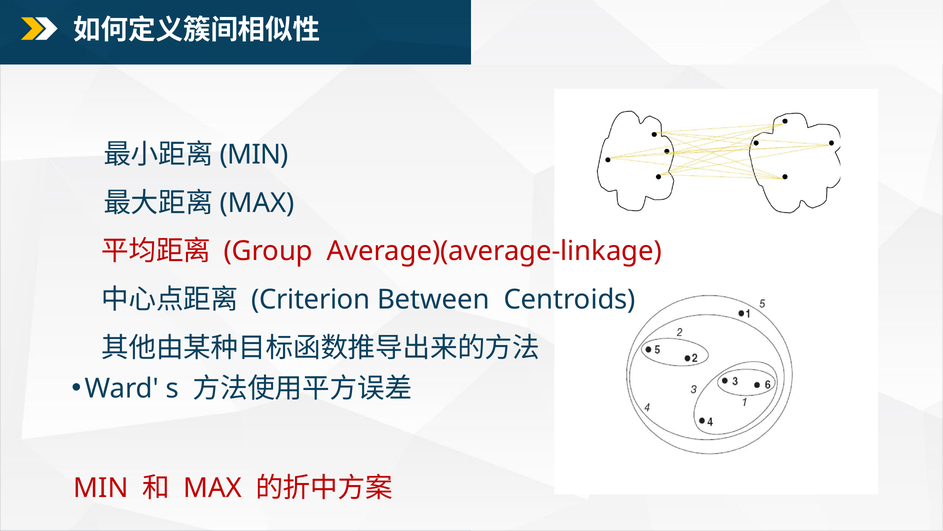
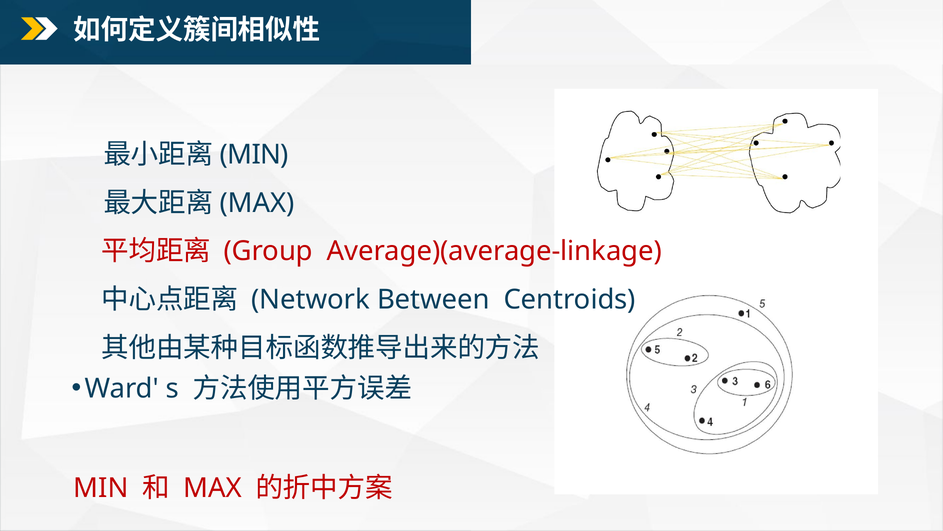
Criterion: Criterion -> Network (311, 299)
